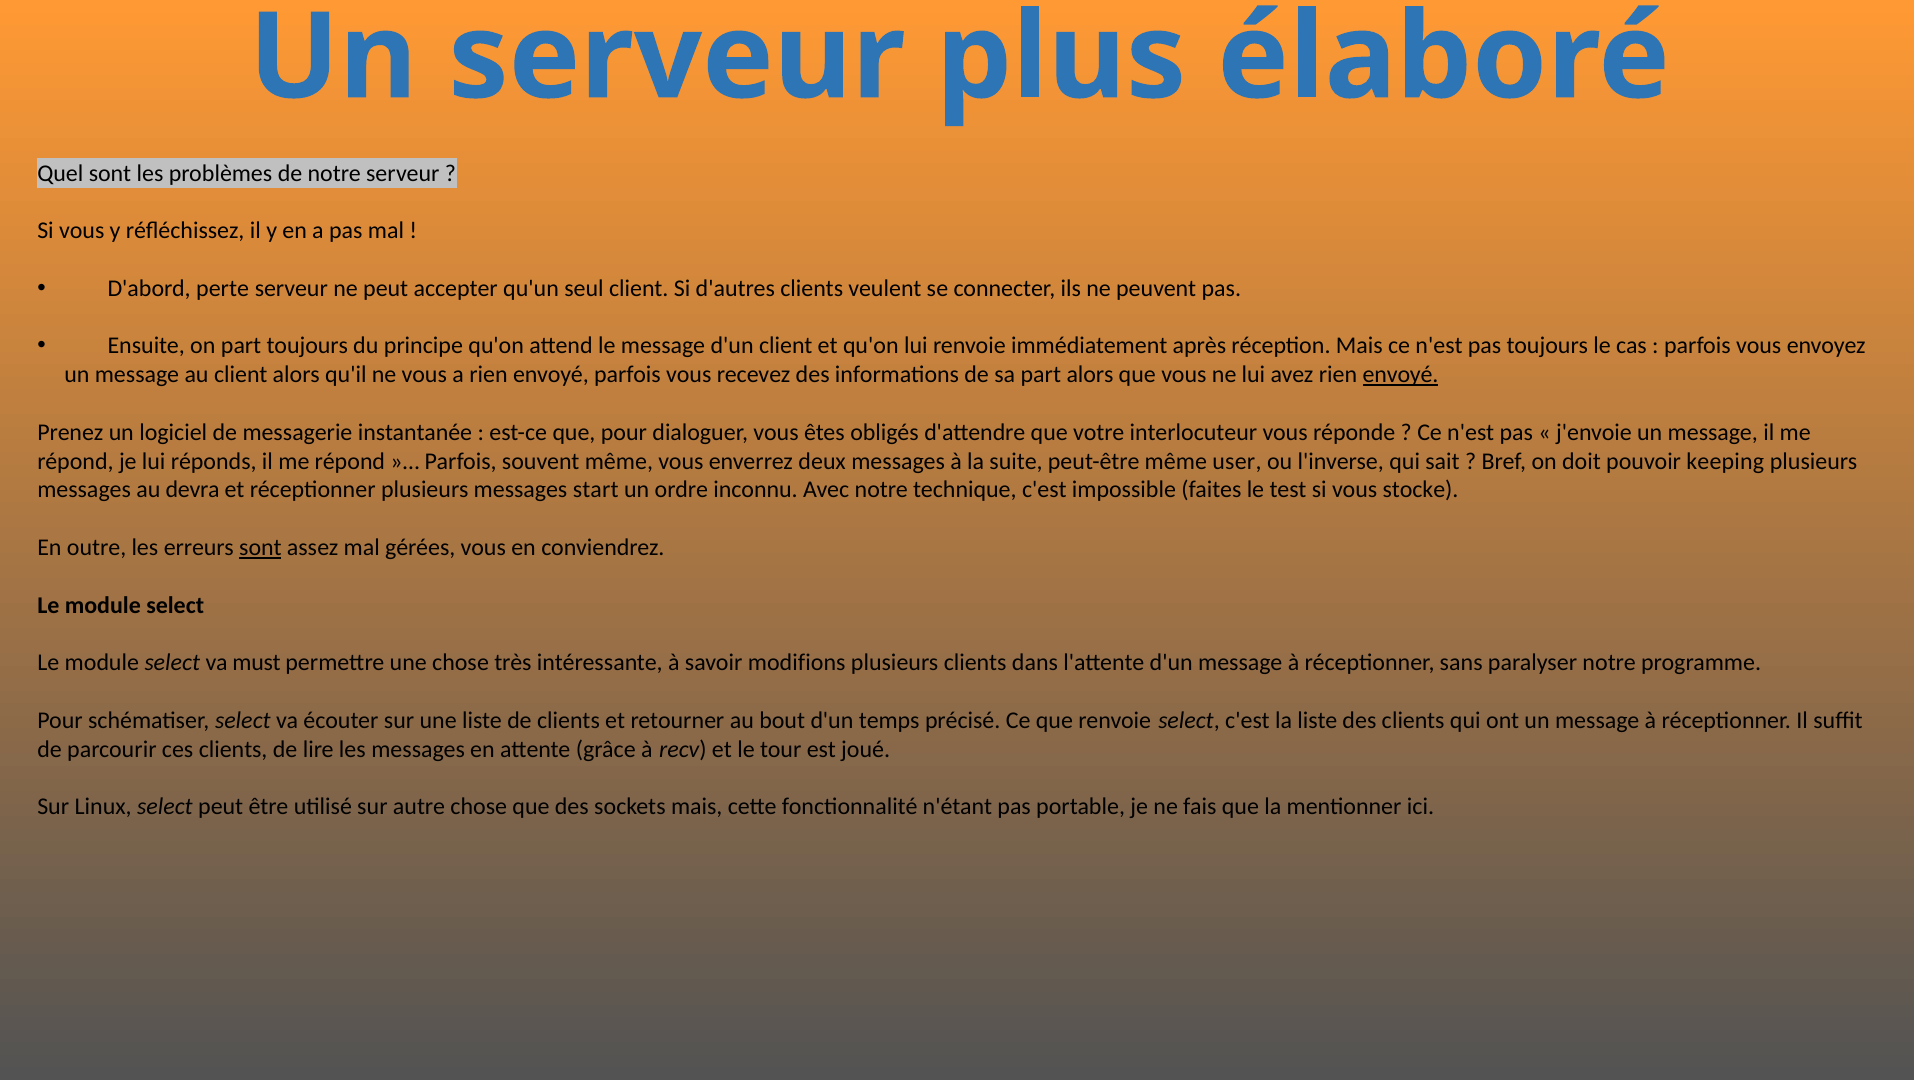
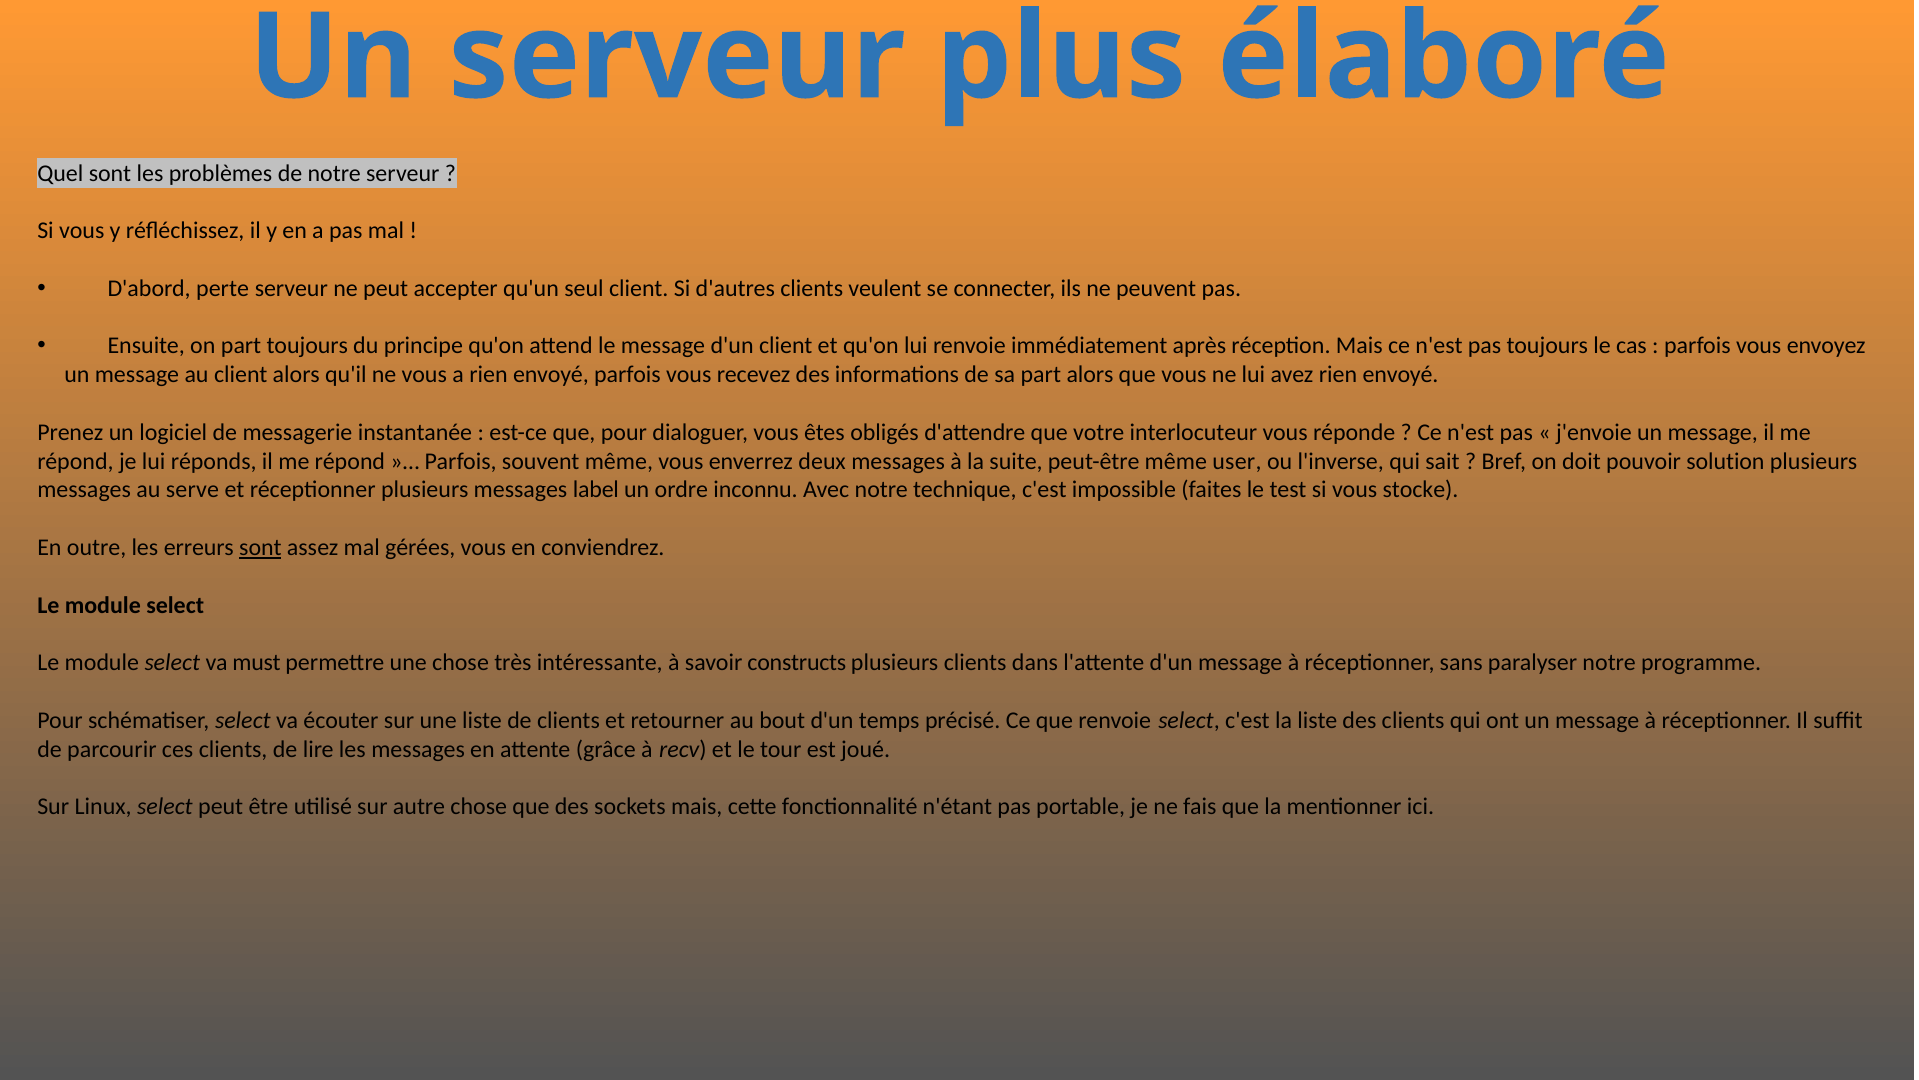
envoyé underline: present -> none (1401, 375)
keeping: keeping -> solution (1725, 461)
devra: devra -> serve (192, 490)
start: start -> label (596, 490)
modifions: modifions -> constructs (797, 662)
